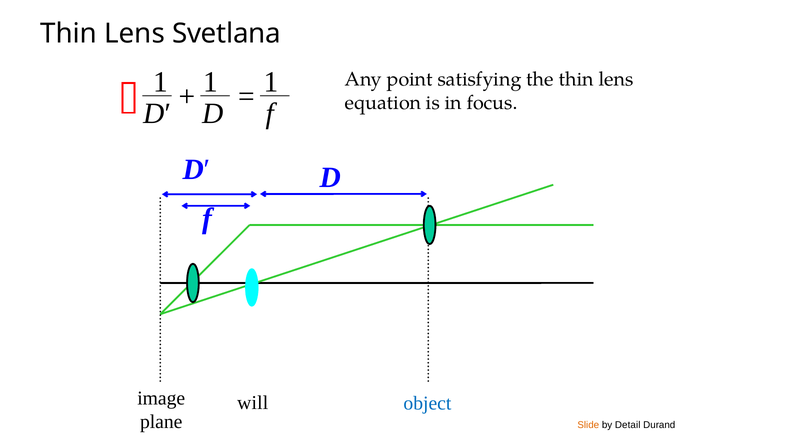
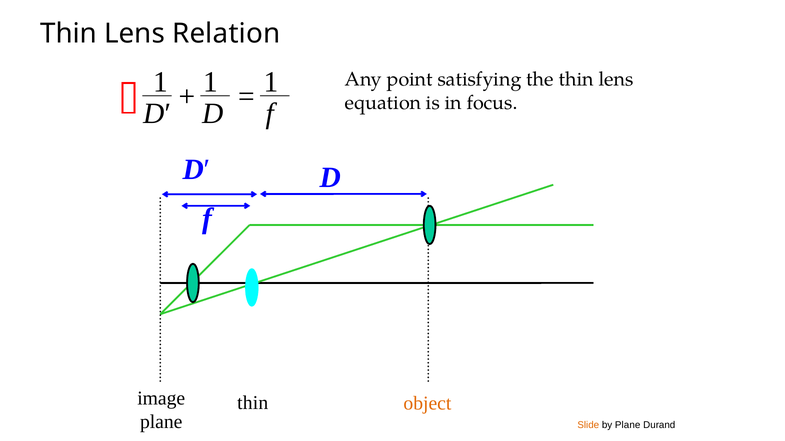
Svetlana: Svetlana -> Relation (226, 34)
will: will -> thin (253, 403)
object colour: blue -> orange (427, 404)
by Detail: Detail -> Plane (628, 426)
